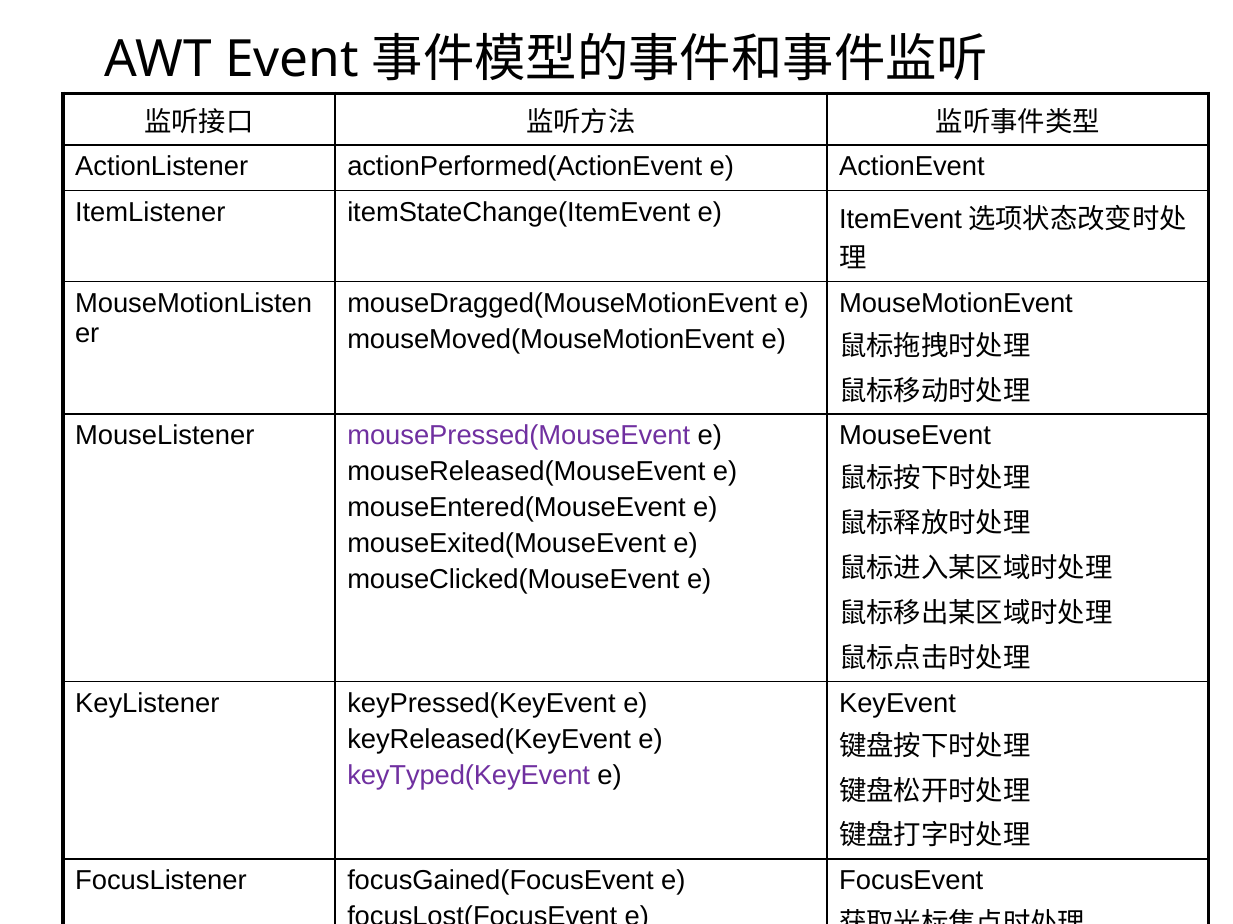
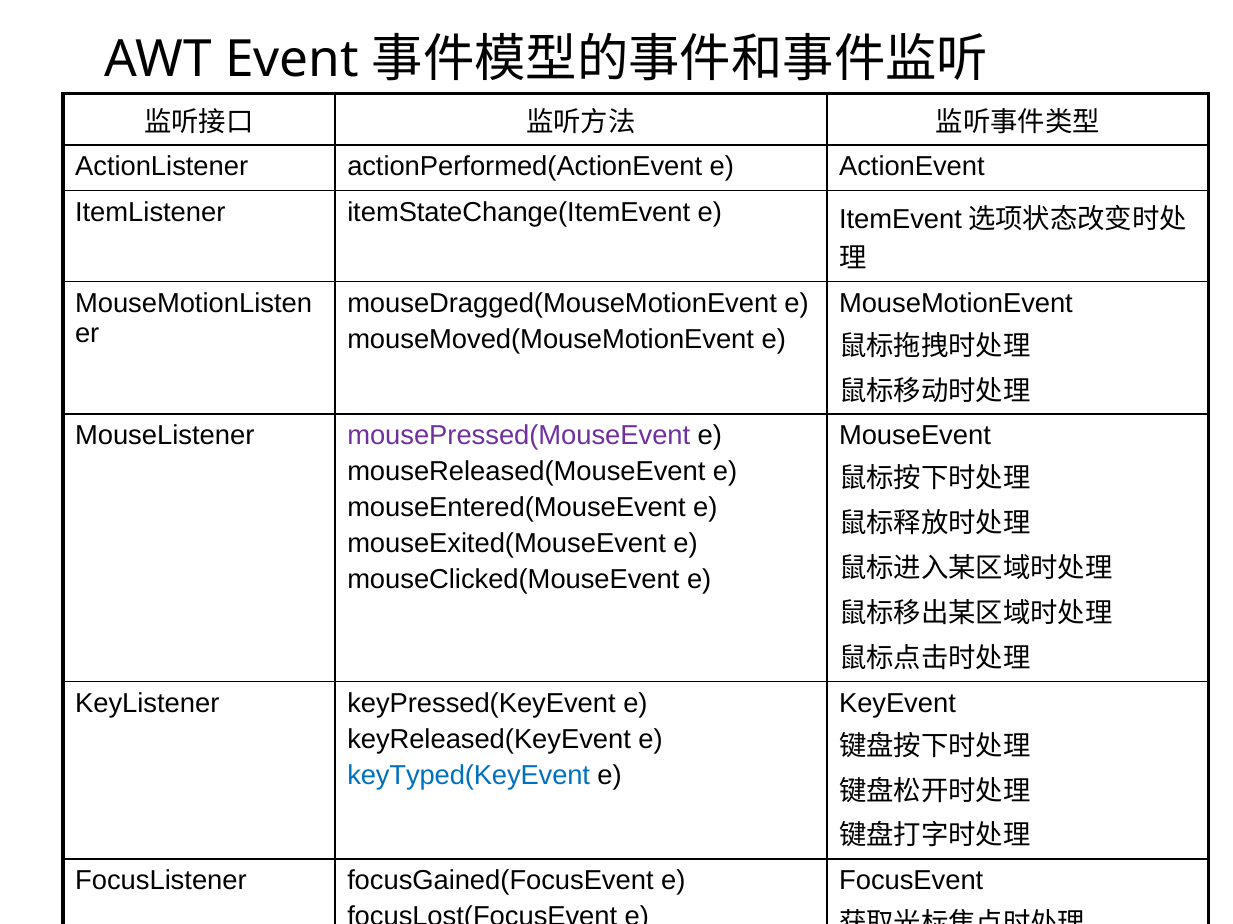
keyTyped(KeyEvent colour: purple -> blue (469, 776)
